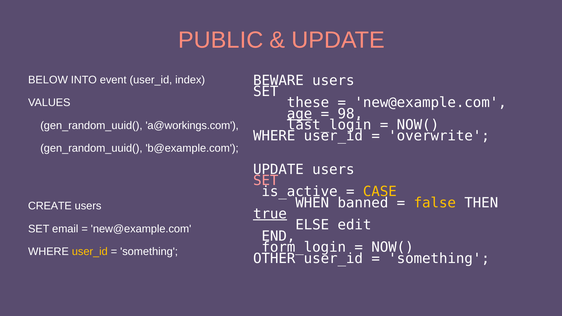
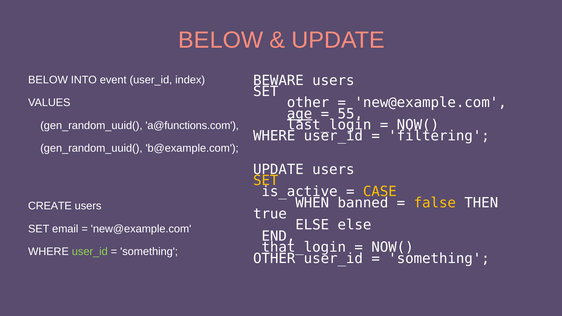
PUBLIC: PUBLIC -> BELOW (221, 40)
these: these -> other (308, 103)
98: 98 -> 55 (350, 114)
a@workings.com: a@workings.com -> a@functions.com (192, 126)
overwrite: overwrite -> filtering (439, 136)
SET colour: pink -> yellow (266, 181)
true underline: present -> none (270, 214)
ELSE edit: edit -> else (354, 225)
form_login: form_login -> that_login (304, 247)
user_id colour: yellow -> light green (90, 252)
